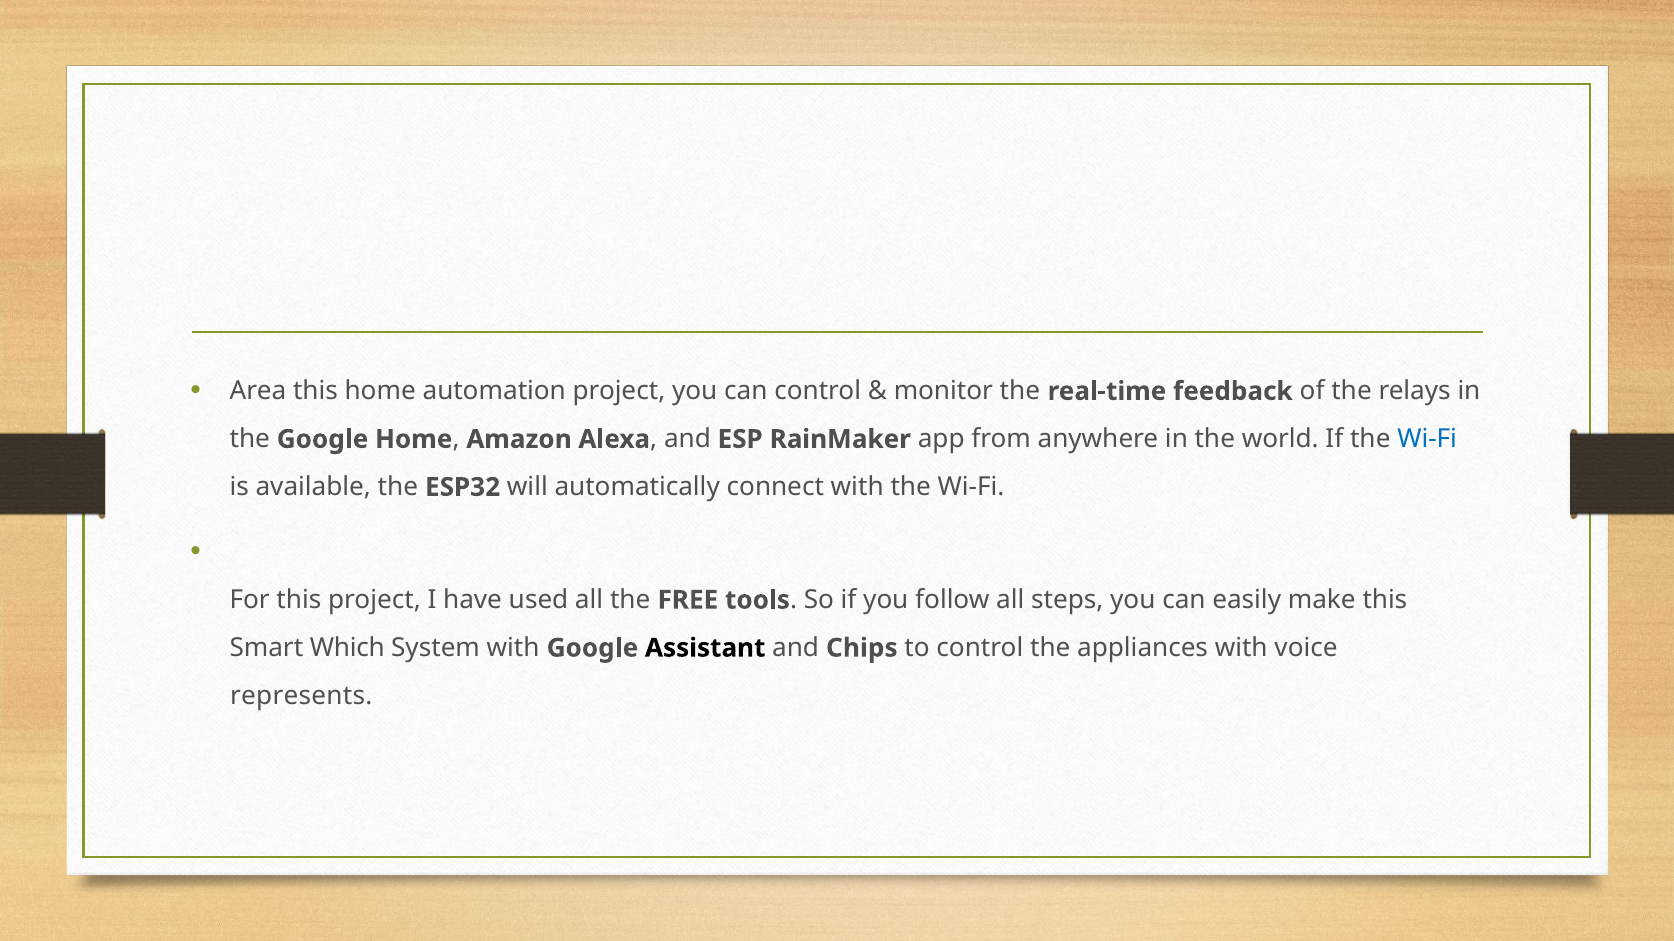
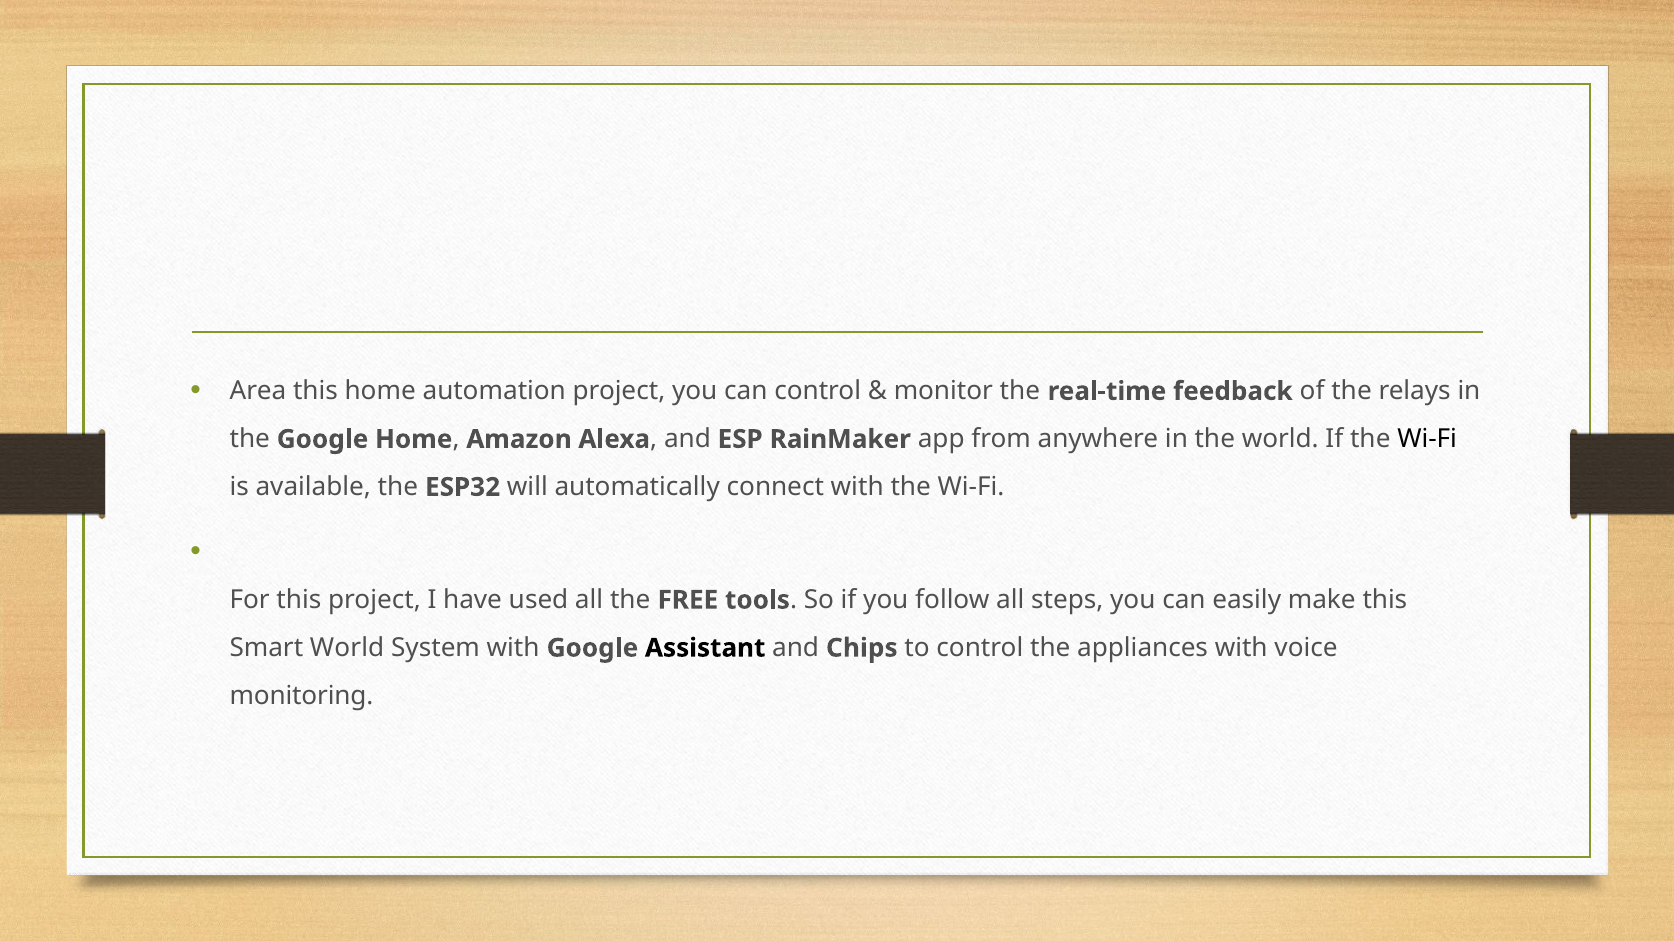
Wi-Fi colour: blue -> black (1427, 439)
Smart Which: Which -> World (347, 648)
represents: represents -> monitoring (301, 696)
